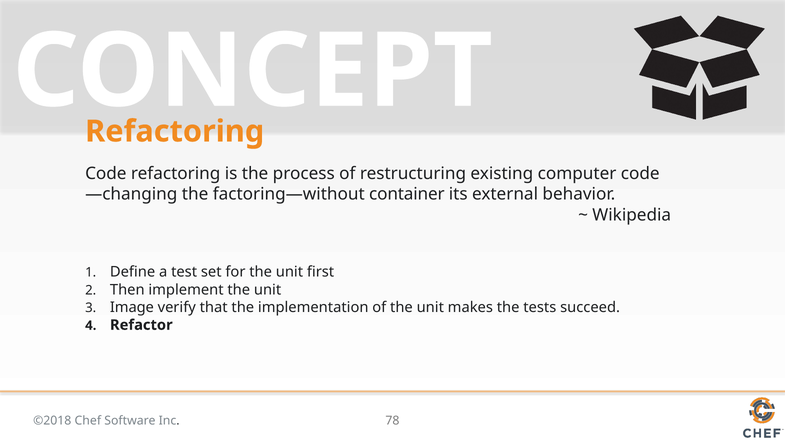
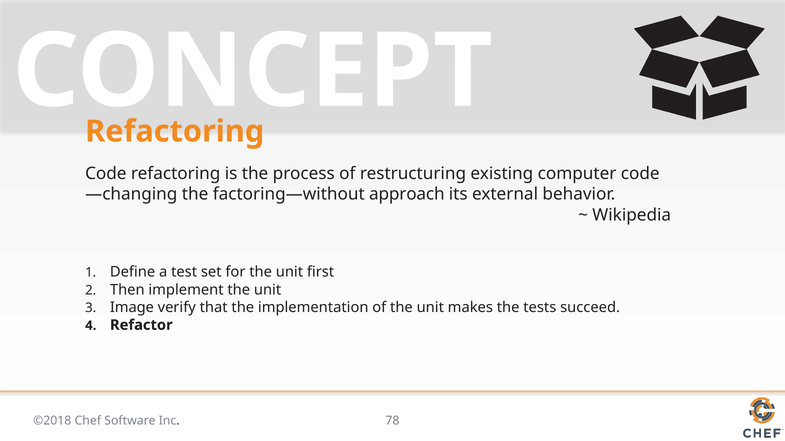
container: container -> approach (407, 195)
